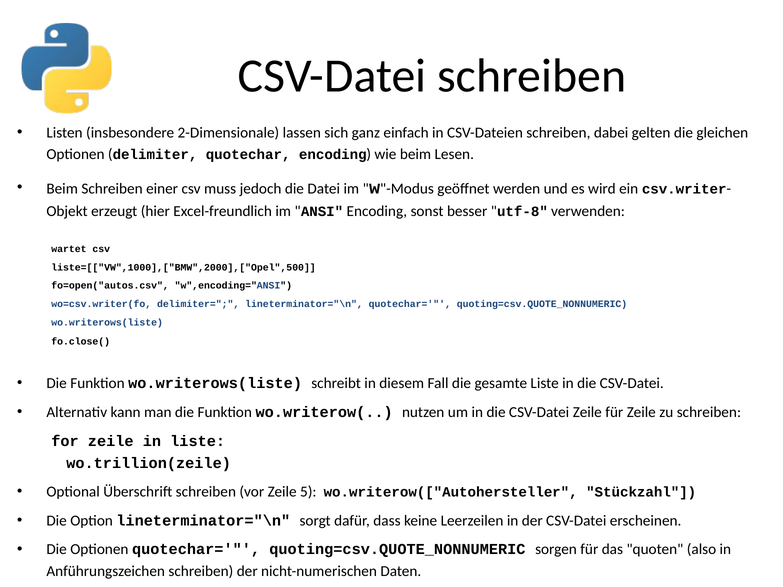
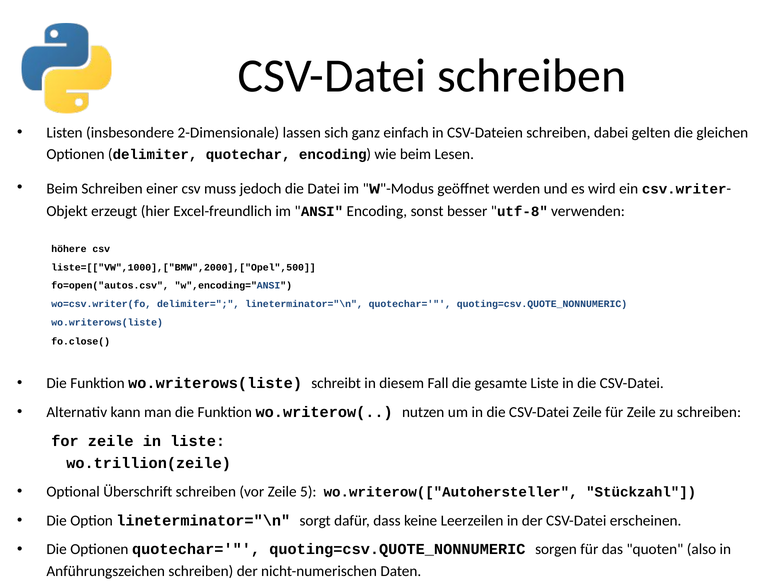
wartet: wartet -> höhere (69, 249)
